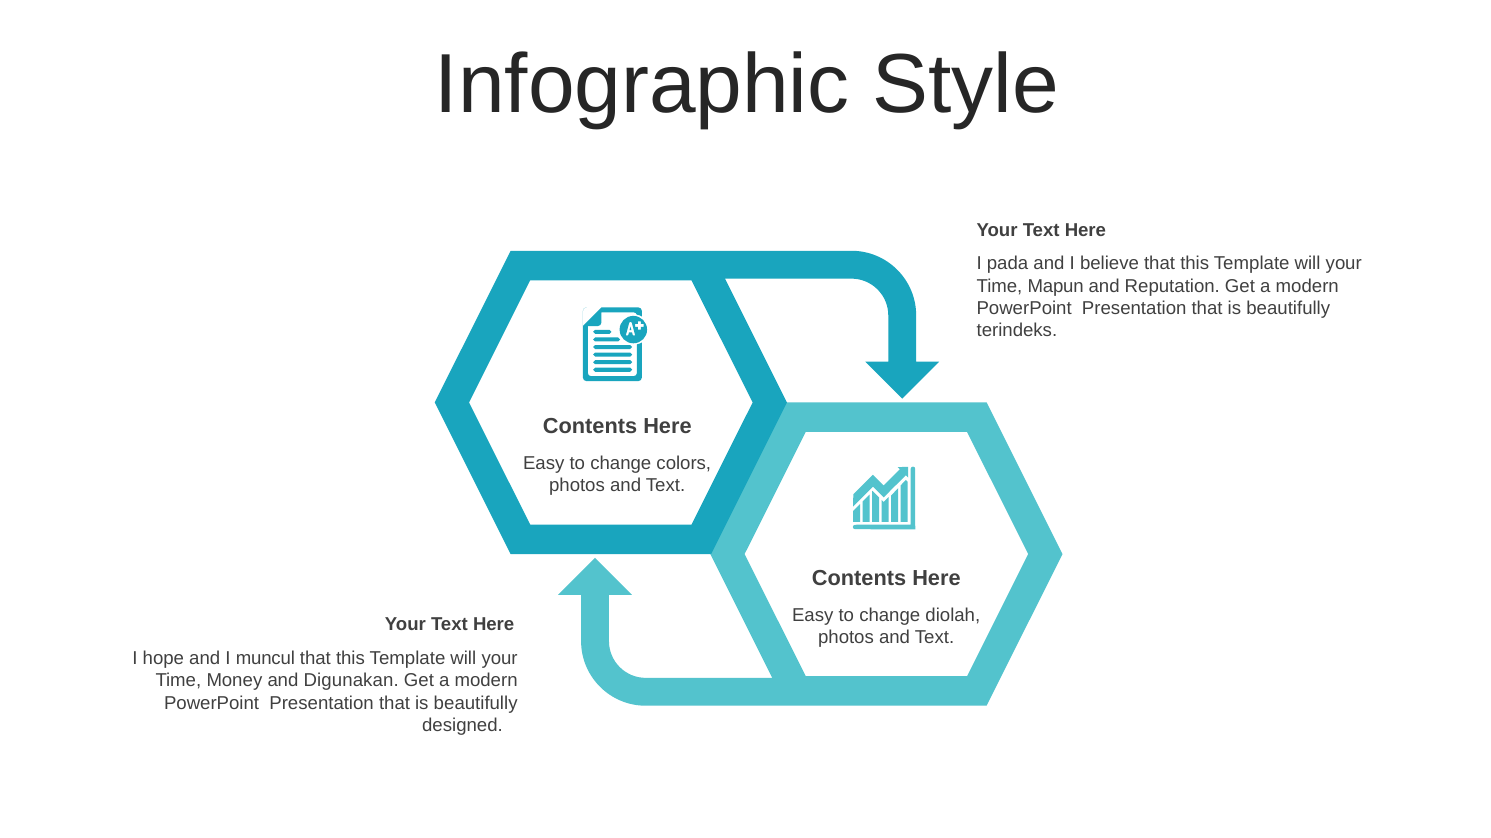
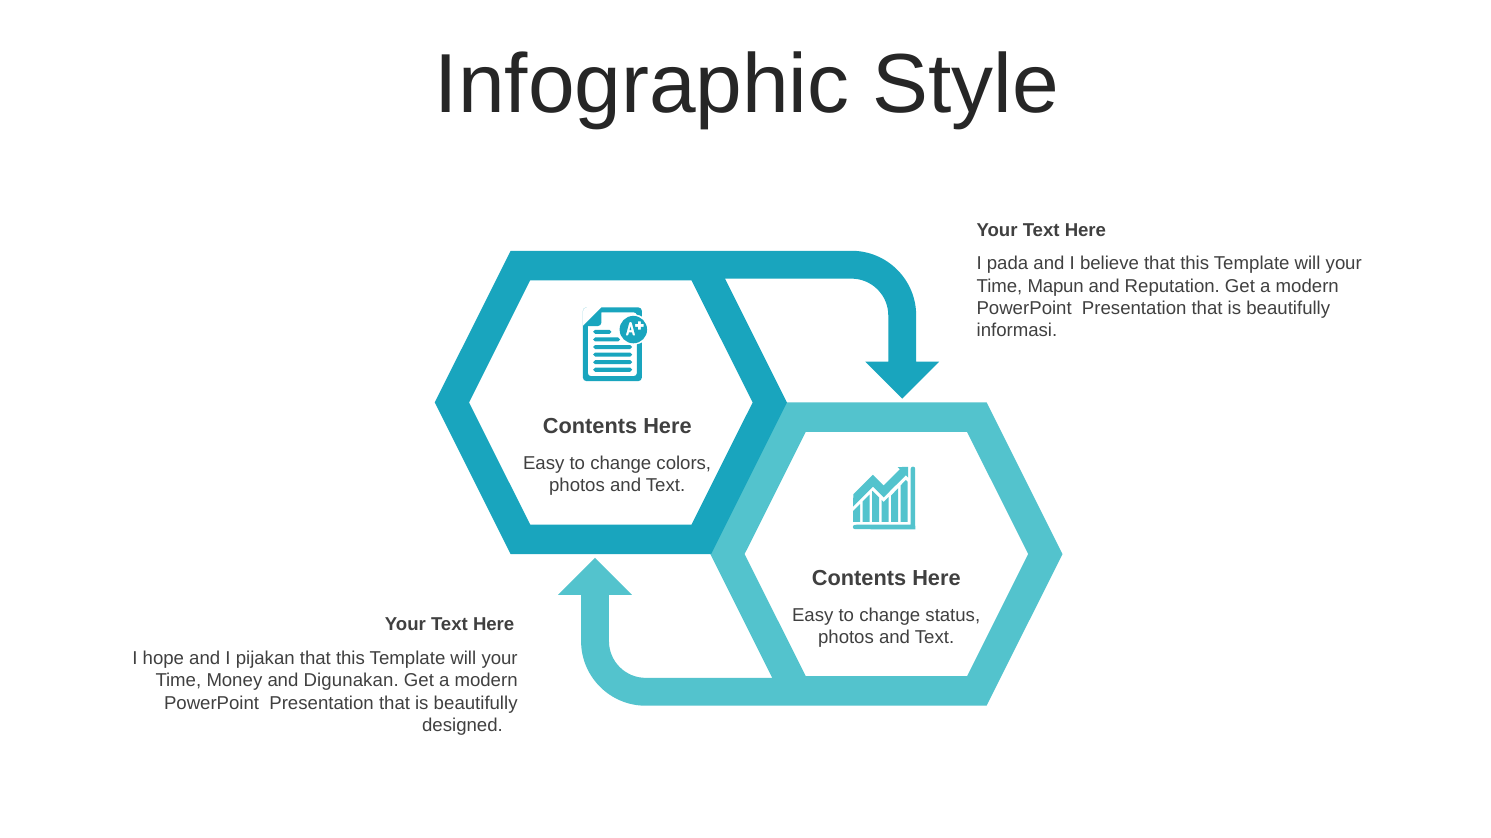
terindeks: terindeks -> informasi (1017, 331)
diolah: diolah -> status (953, 616)
muncul: muncul -> pijakan (265, 659)
